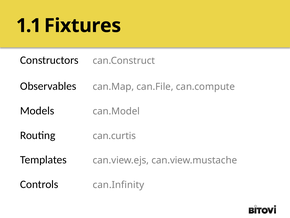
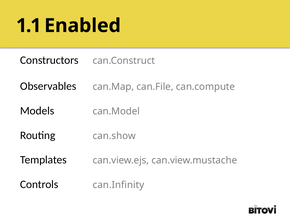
Fixtures: Fixtures -> Enabled (83, 26)
can.curtis: can.curtis -> can.show (114, 136)
